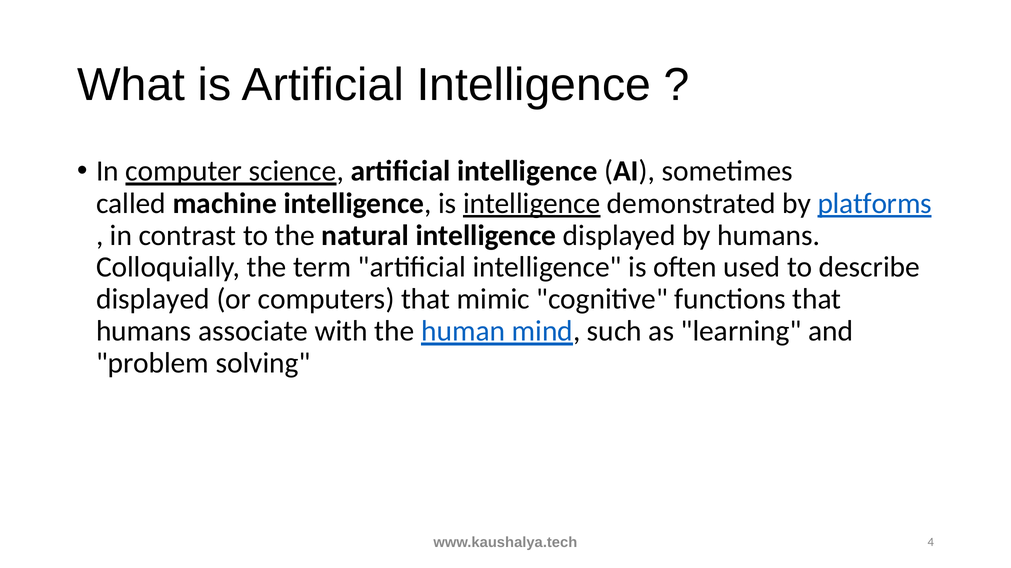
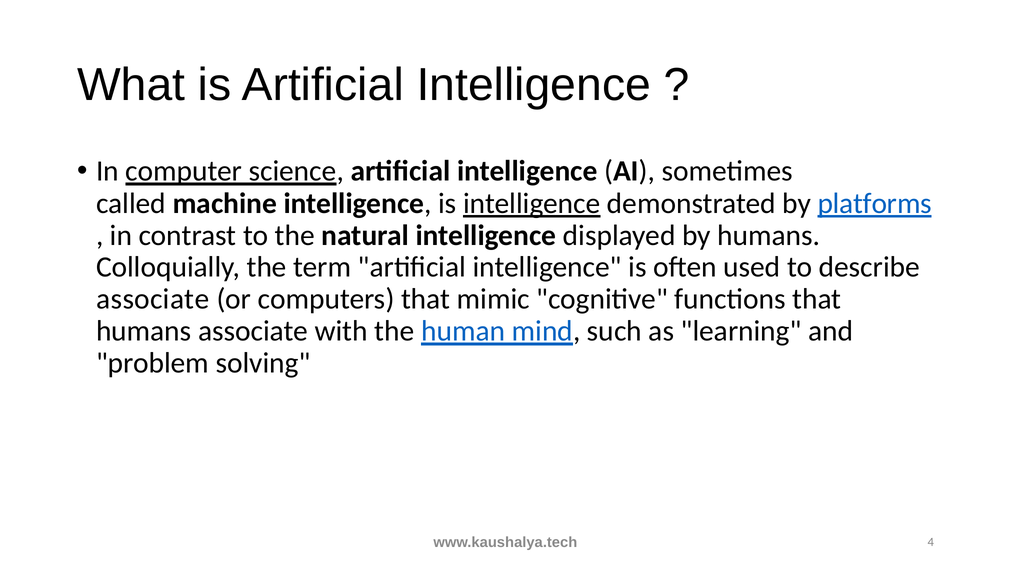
displayed: displayed -> associate (153, 299)
